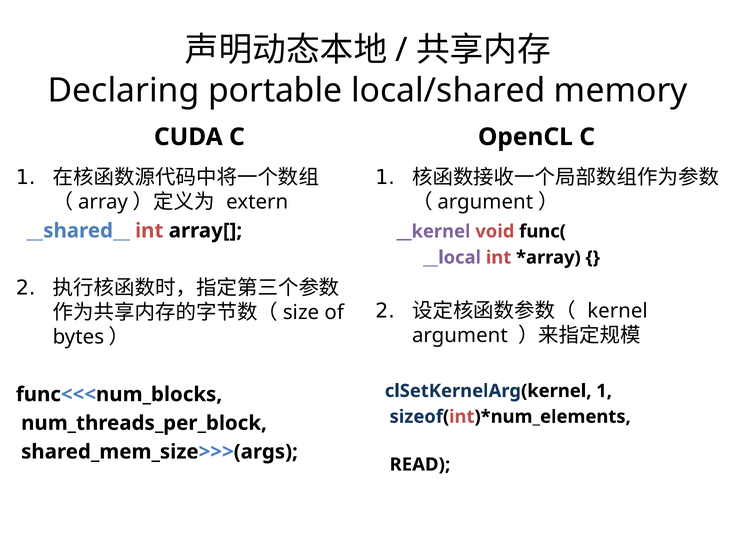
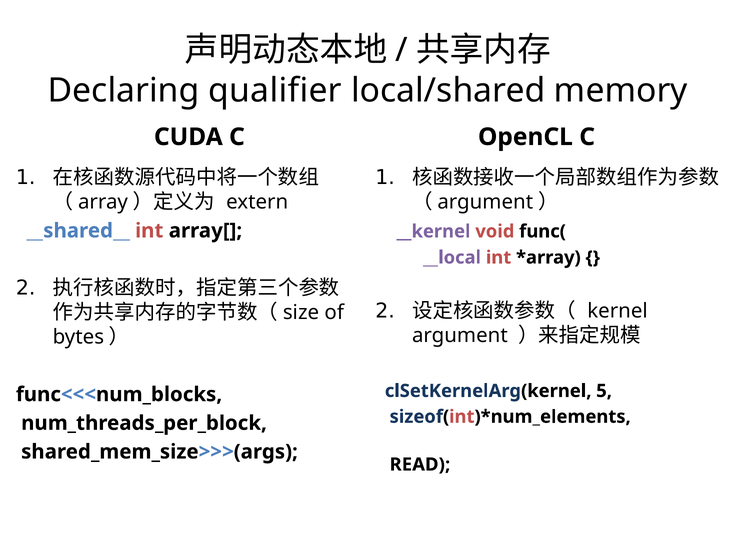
portable: portable -> qualifier (275, 91)
clSetKernelArg(kernel 1: 1 -> 5 (604, 391)
